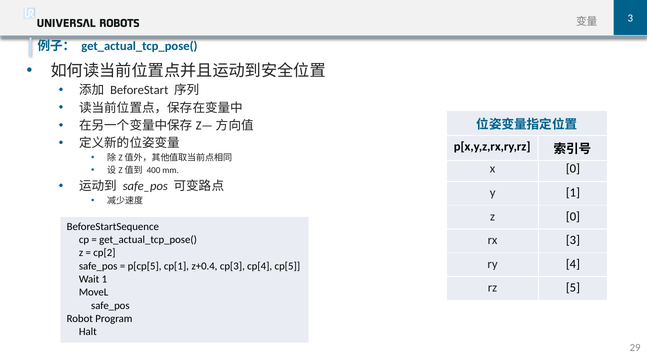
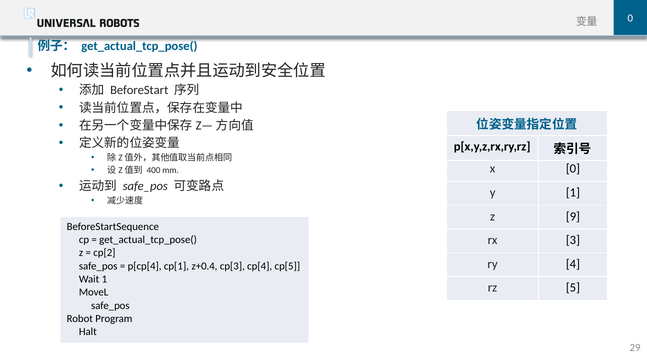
3: 3 -> 0 (630, 18)
z 0: 0 -> 9 (573, 216)
p[cp[5: p[cp[5 -> p[cp[4 (145, 266)
